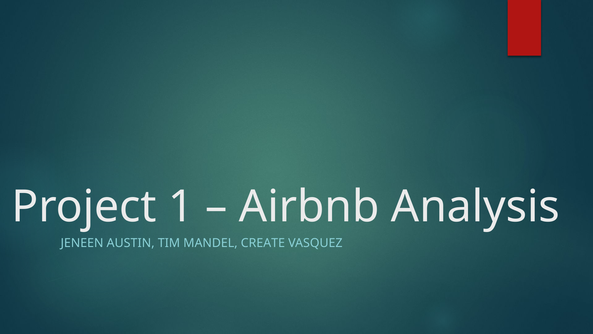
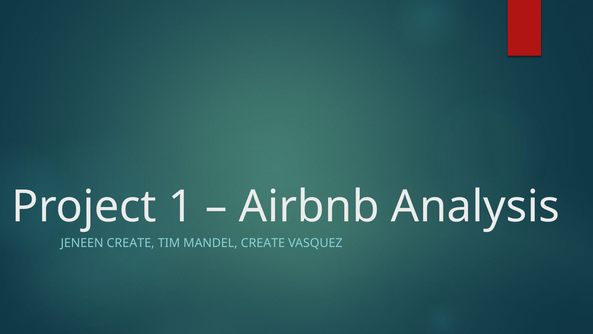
JENEEN AUSTIN: AUSTIN -> CREATE (131, 243)
